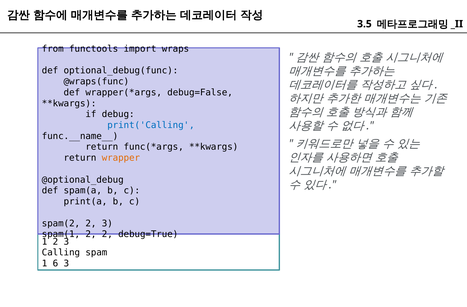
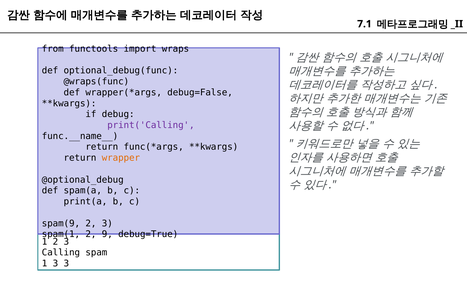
3.5: 3.5 -> 7.1 (364, 24)
print('Calling colour: blue -> purple (151, 125)
spam(2: spam(2 -> spam(9 (61, 223)
2 2: 2 -> 9 (107, 234)
1 6: 6 -> 3 (55, 263)
